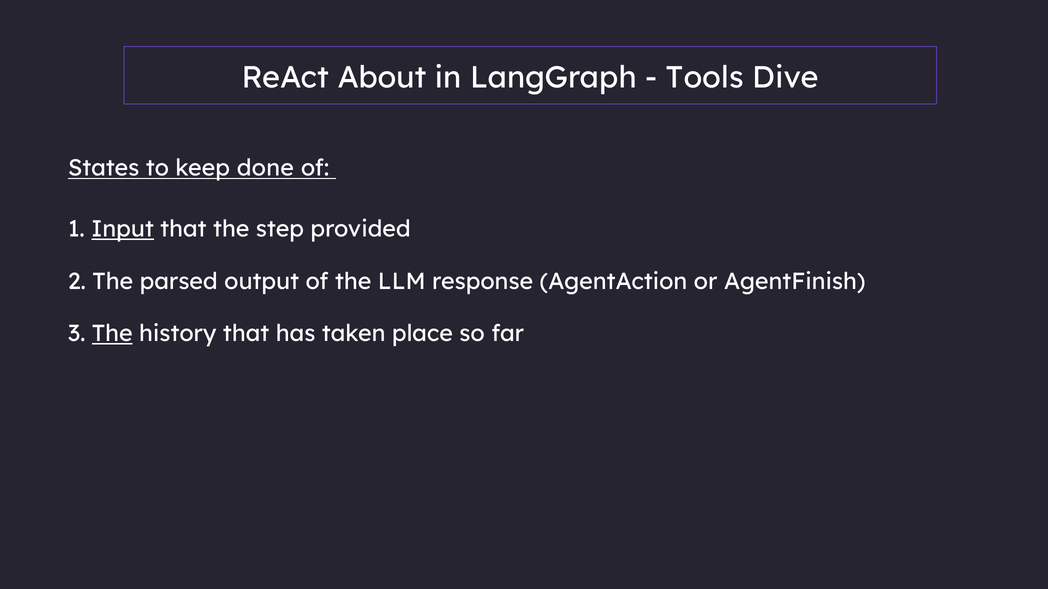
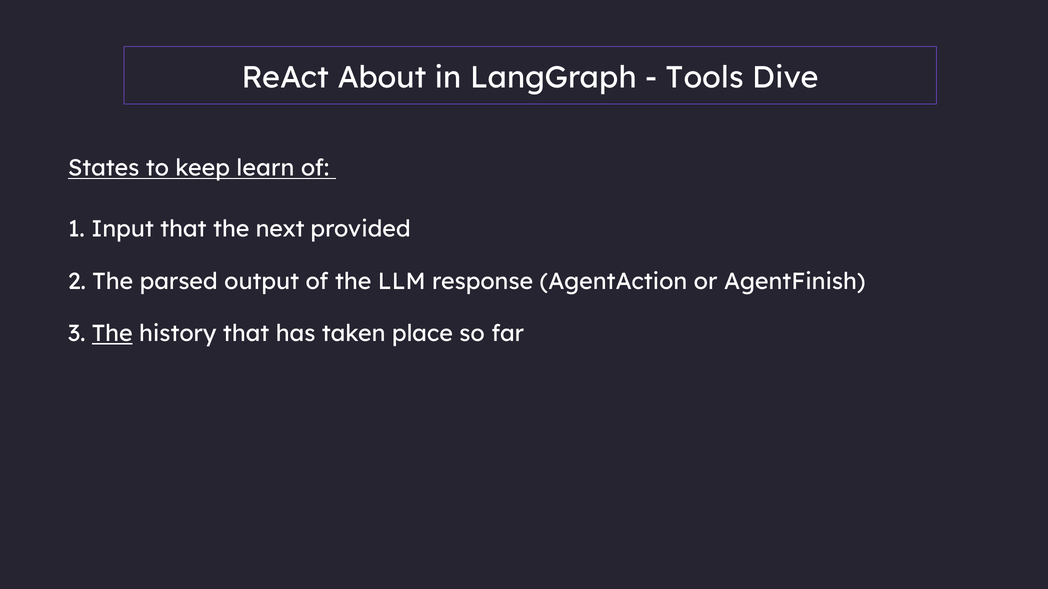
done: done -> learn (265, 168)
Input underline: present -> none (123, 229)
step: step -> next (280, 229)
